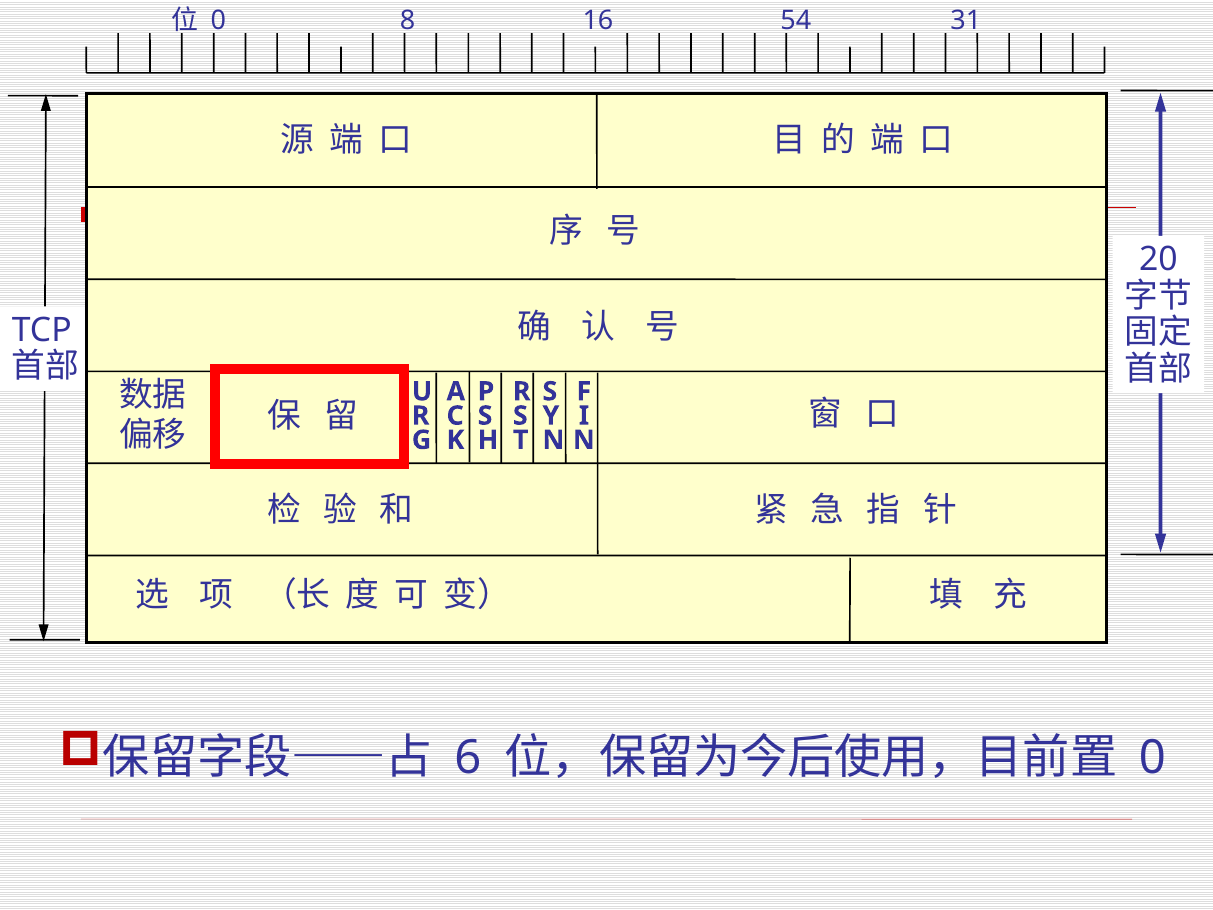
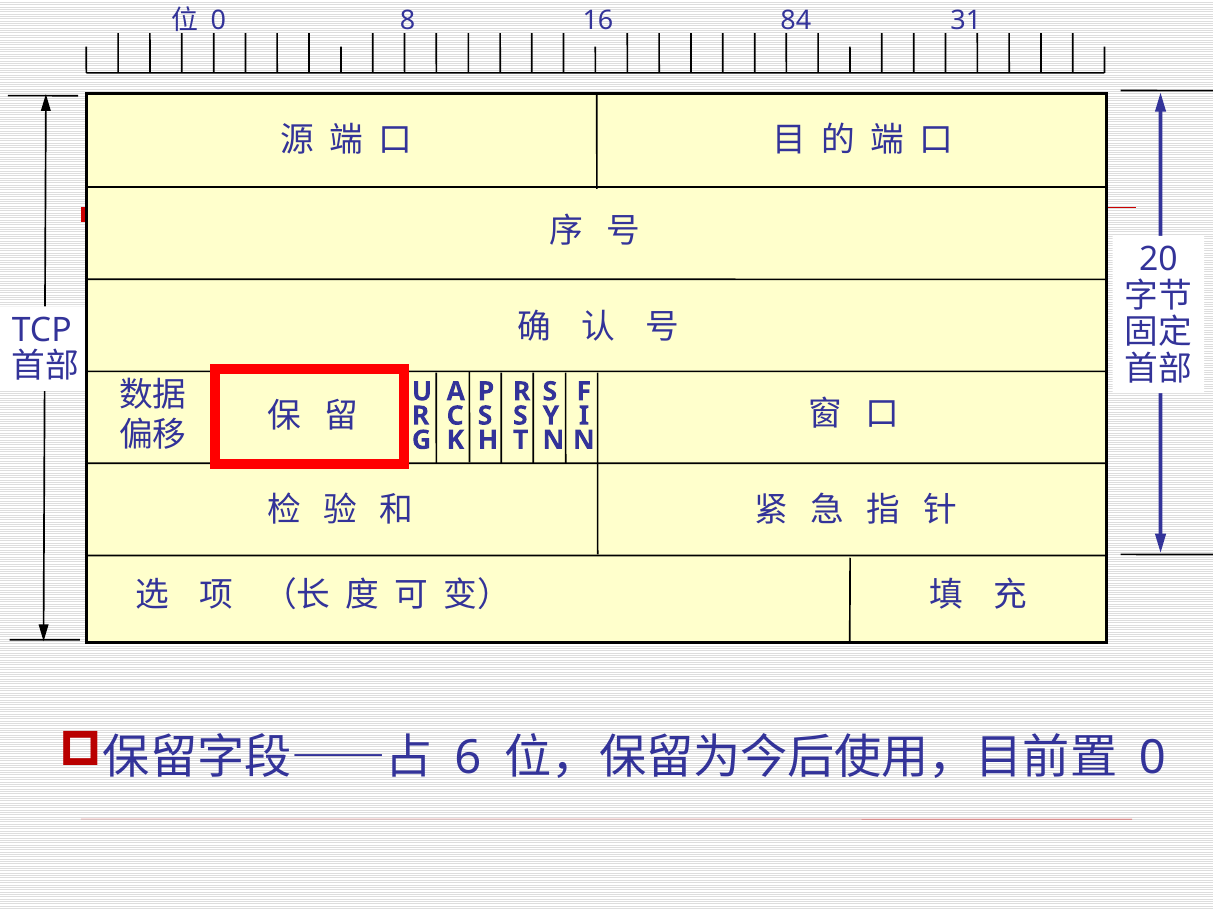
54: 54 -> 84 (796, 20)
